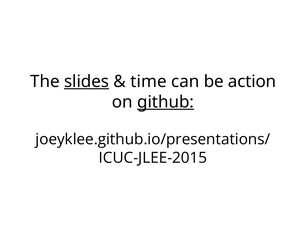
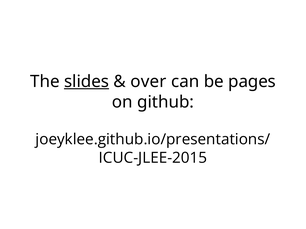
time: time -> over (148, 82)
action: action -> pages (252, 82)
github underline: present -> none (166, 102)
